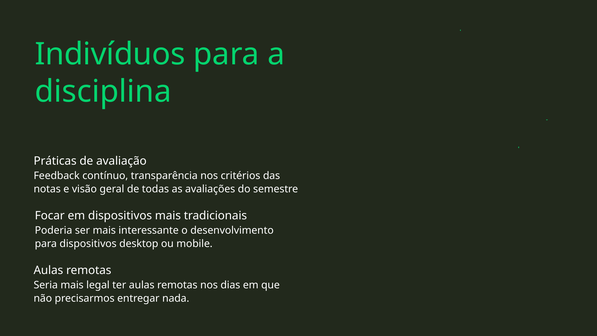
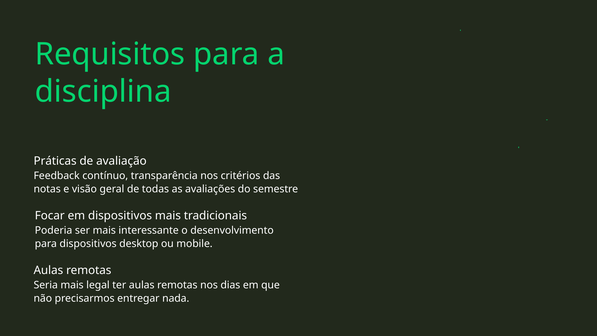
Indivíduos: Indivíduos -> Requisitos (110, 54)
